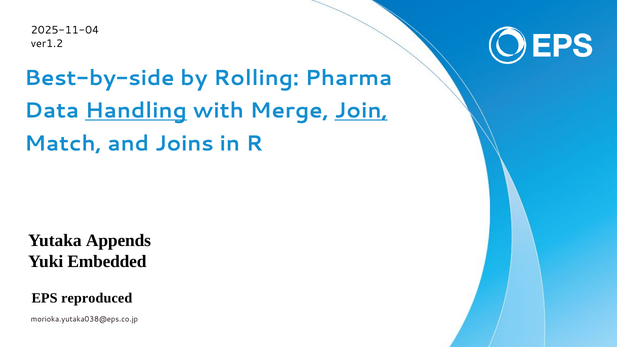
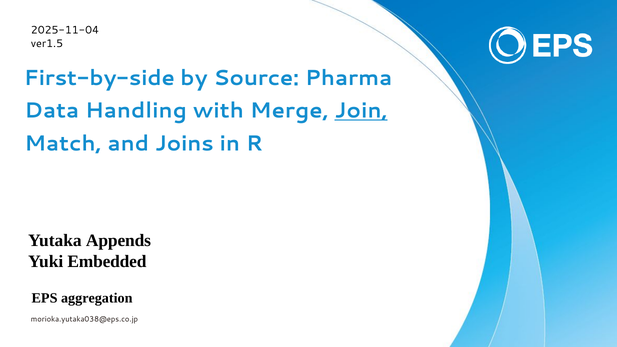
ver1.2: ver1.2 -> ver1.5 (47, 43)
Best-by-side: Best-by-side -> First-by-side (99, 78)
Rolling: Rolling -> Source (256, 78)
Handling underline: present -> none (136, 111)
reproduced: reproduced -> aggregation (97, 298)
